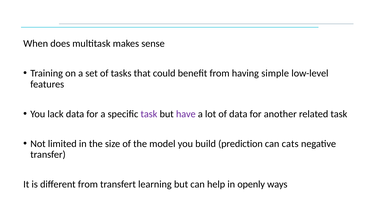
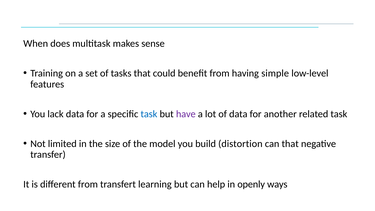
task colour: purple -> blue (149, 114)
prediction: prediction -> distortion (240, 144)
can cats: cats -> that (290, 144)
